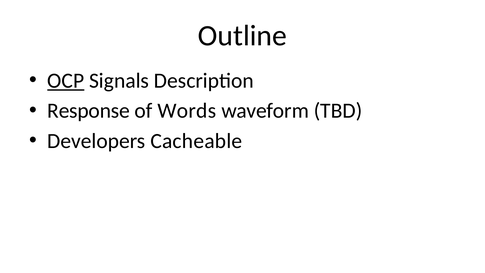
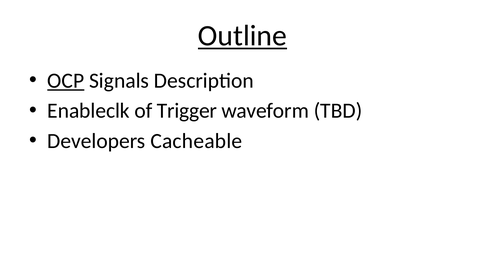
Outline underline: none -> present (242, 36)
Response: Response -> Enableclk (89, 111)
Words: Words -> Trigger (187, 111)
